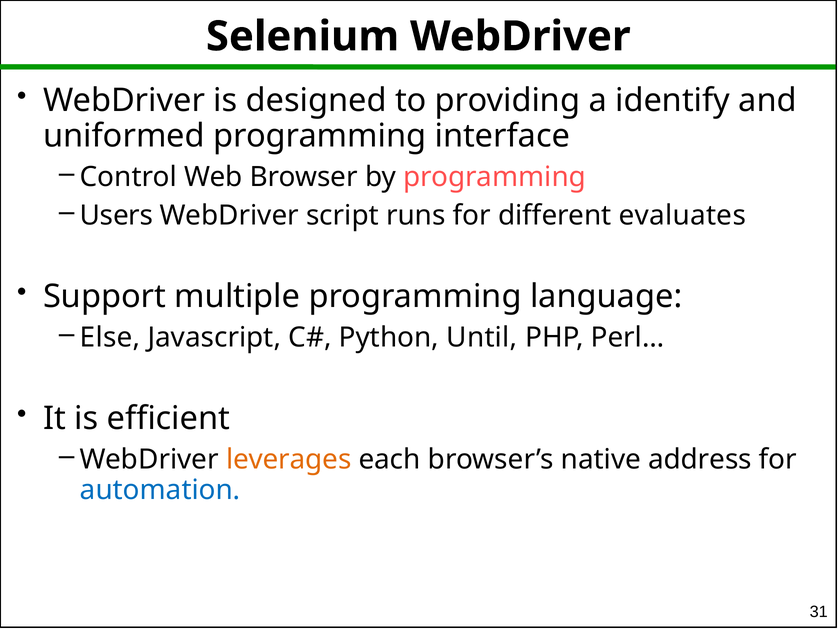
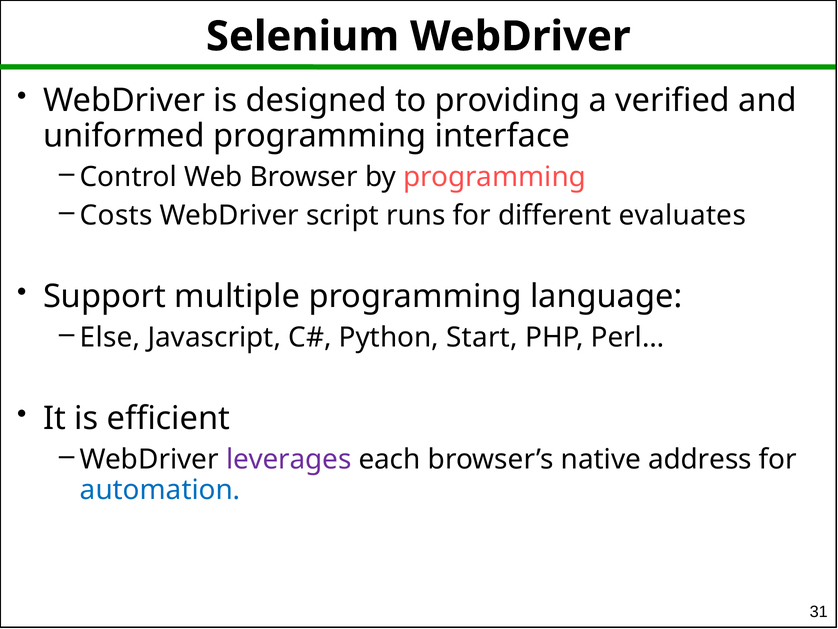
identify: identify -> verified (673, 100)
Users: Users -> Costs (116, 215)
Until: Until -> Start (482, 337)
leverages colour: orange -> purple (289, 459)
